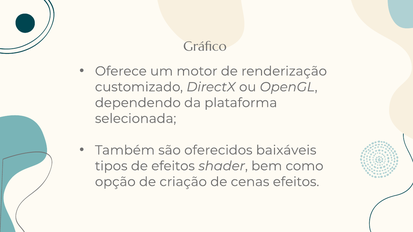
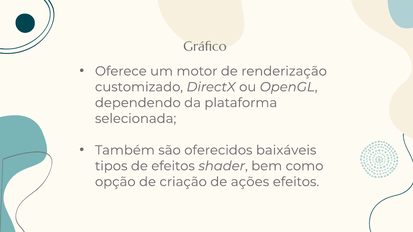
cenas: cenas -> ações (250, 182)
